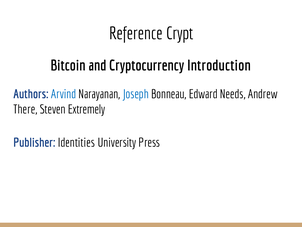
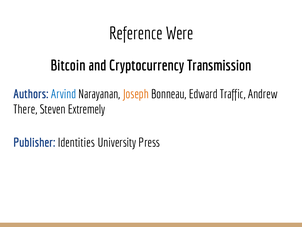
Crypt: Crypt -> Were (180, 33)
Introduction: Introduction -> Transmission (219, 66)
Joseph colour: blue -> orange (136, 94)
Needs: Needs -> Traffic (233, 94)
